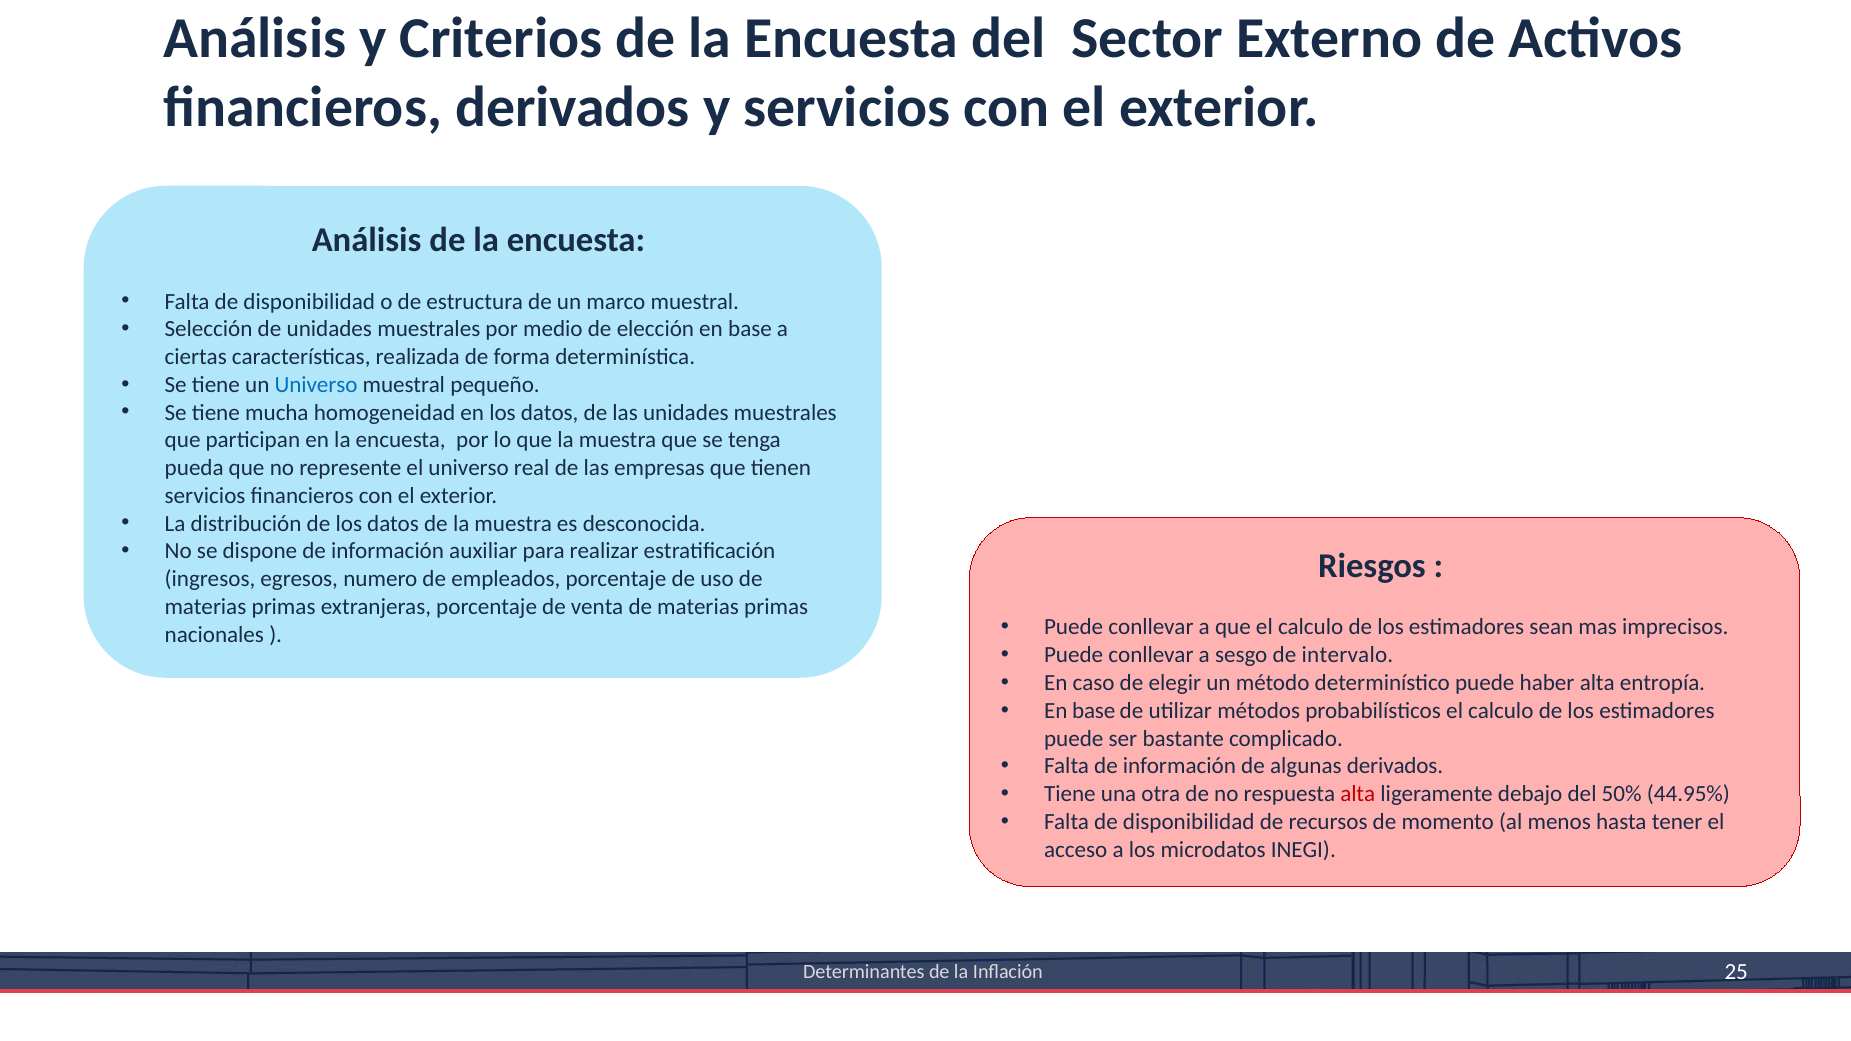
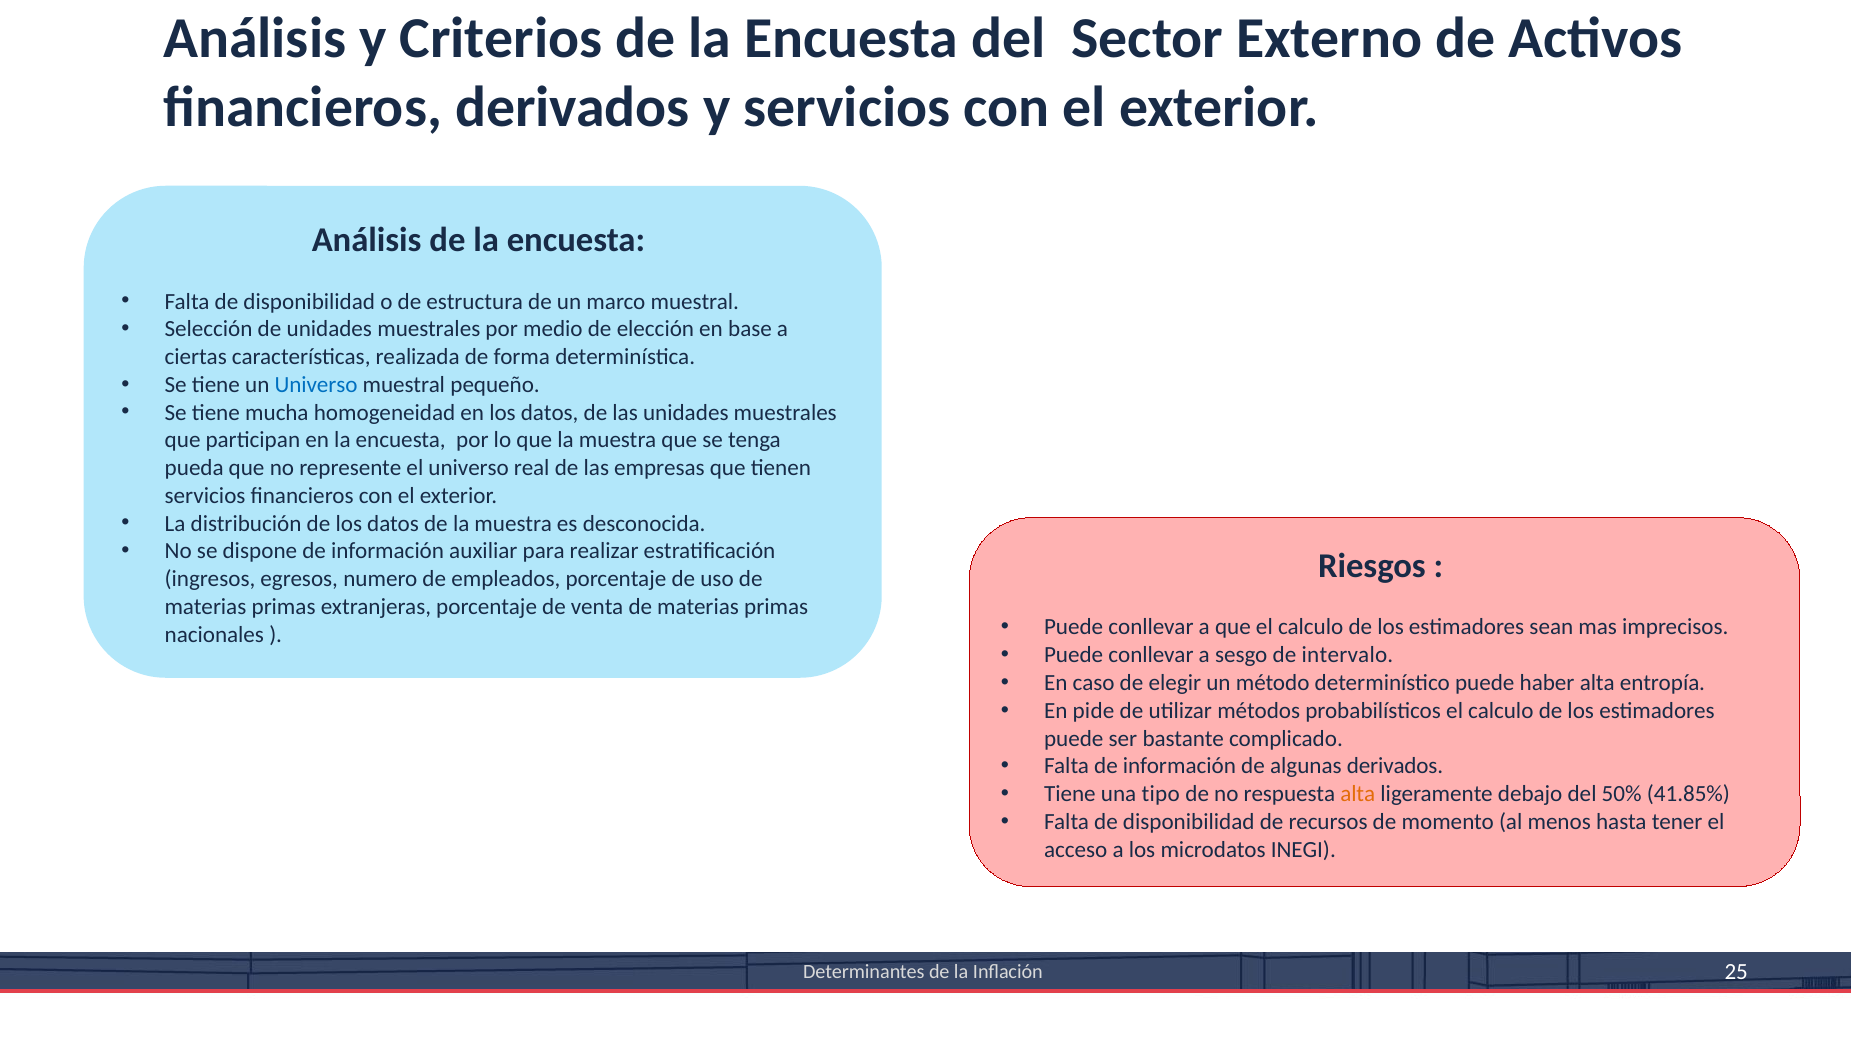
base: base -> pide (1093, 711)
otra: otra -> tipo (1161, 794)
alta colour: red -> orange (1358, 794)
44.95%: 44.95% -> 41.85% (1688, 794)
